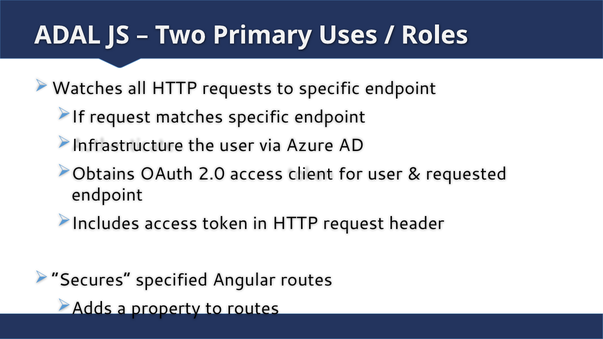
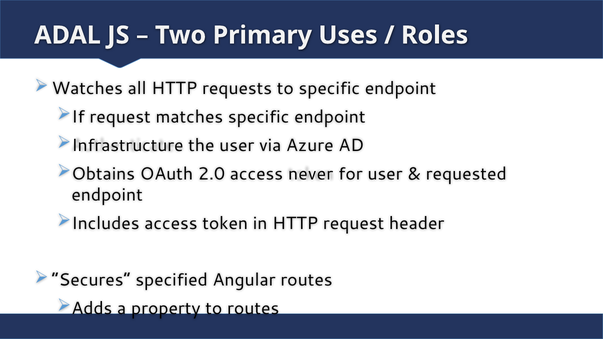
client: client -> never (311, 174)
